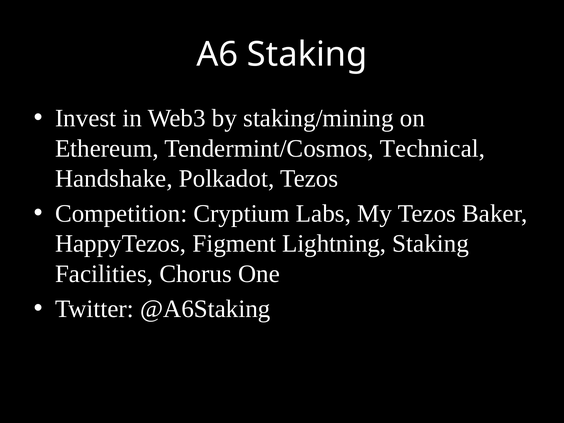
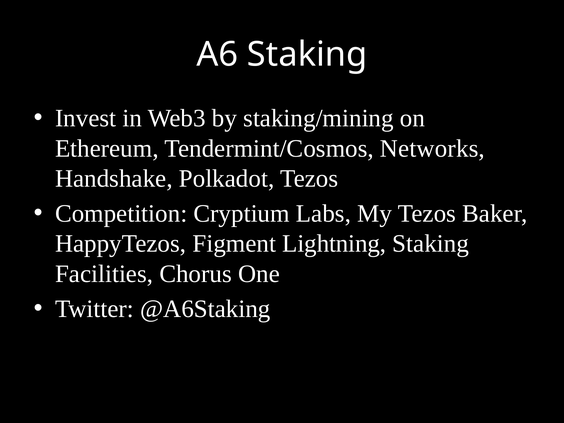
Technical: Technical -> Networks (432, 148)
